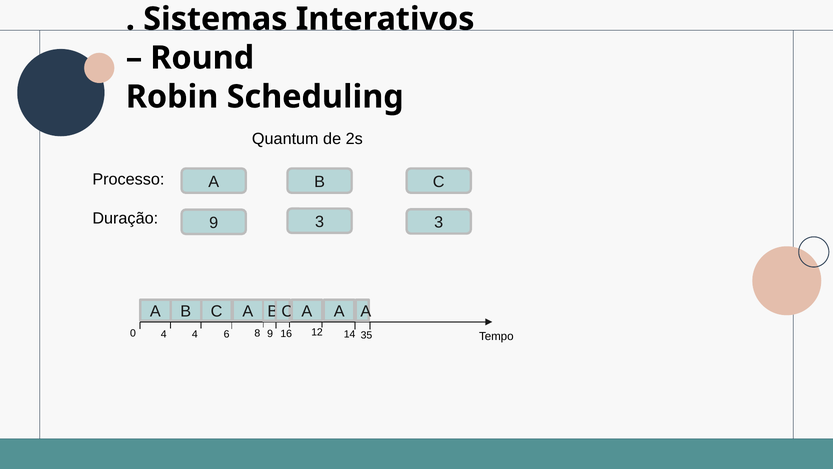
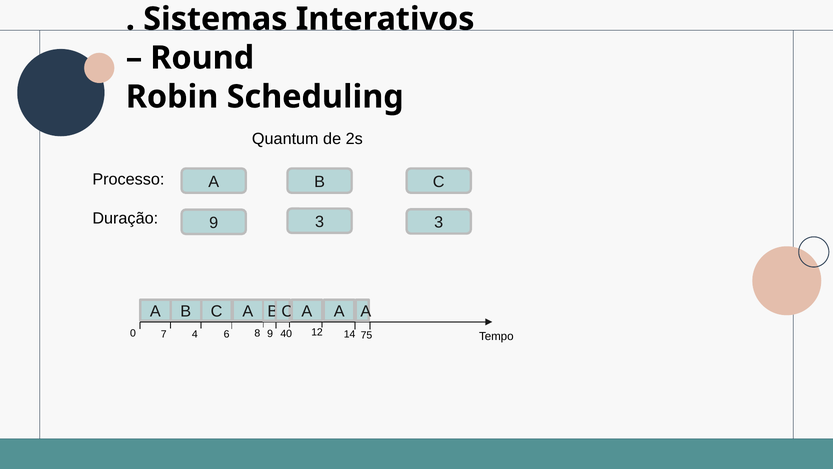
0 4: 4 -> 7 (164, 334)
16: 16 -> 40 (286, 333)
35: 35 -> 75 (366, 335)
